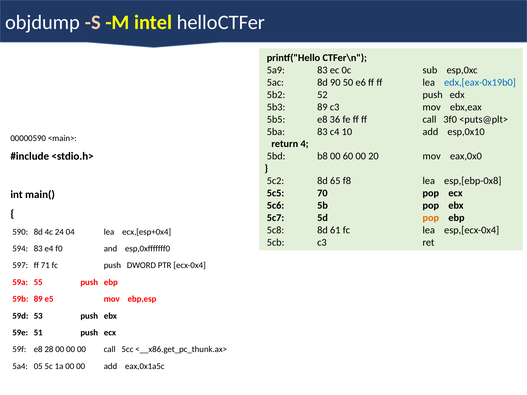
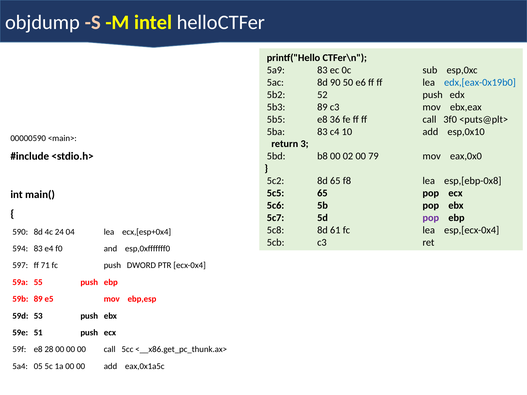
4: 4 -> 3 (305, 144)
60: 60 -> 02 (348, 156)
20: 20 -> 79 (373, 156)
5c5 70: 70 -> 65 (322, 193)
pop colour: orange -> purple (431, 218)
